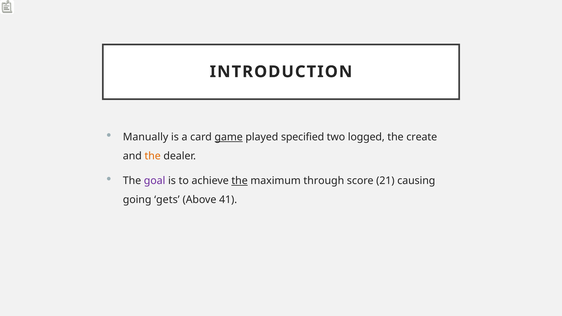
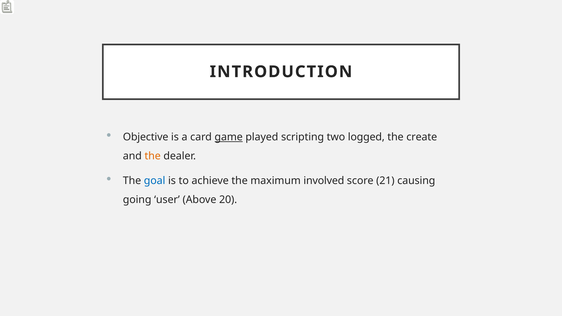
Manually: Manually -> Objective (146, 137)
specified: specified -> scripting (303, 137)
goal colour: purple -> blue (155, 181)
the underline: present -> none (240, 181)
through: through -> involved (324, 181)
gets: gets -> user (167, 200)
41: 41 -> 20 (228, 200)
